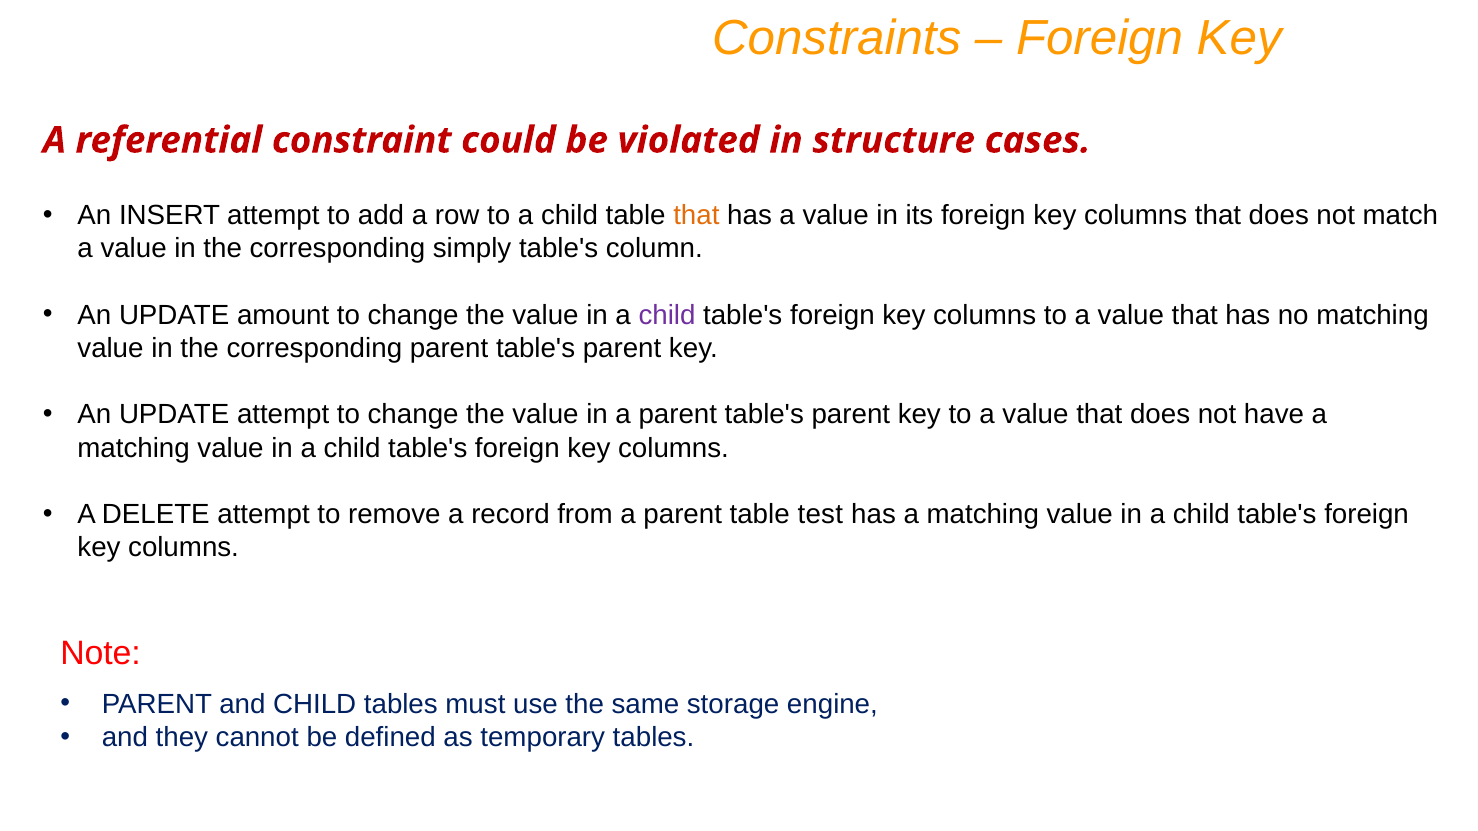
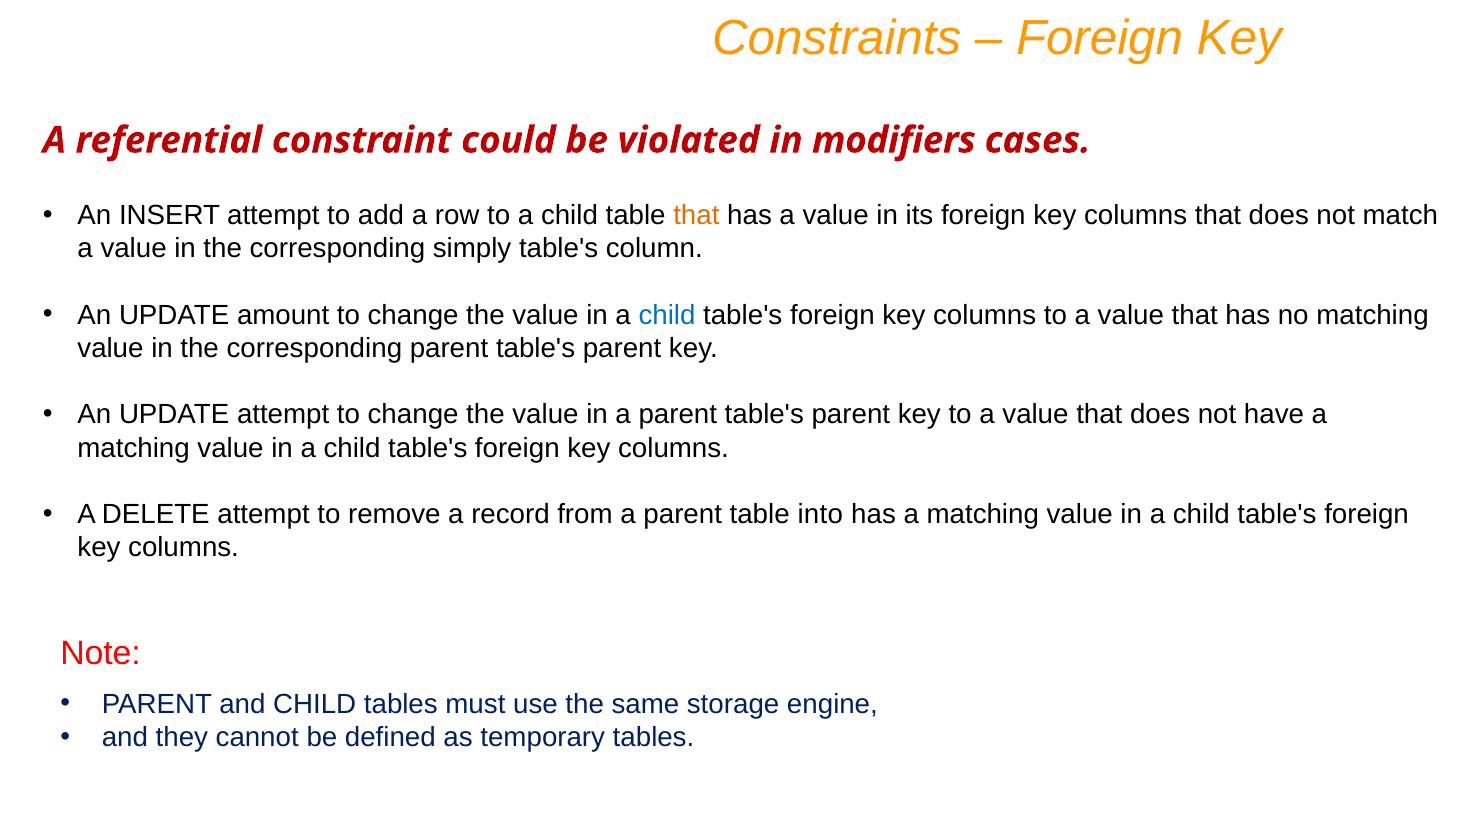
structure: structure -> modifiers (894, 140)
child colour: purple -> blue (667, 315)
test: test -> into (820, 515)
